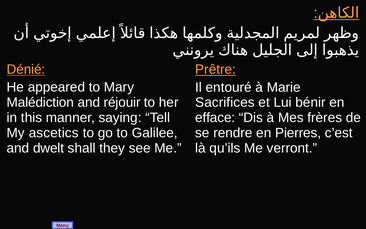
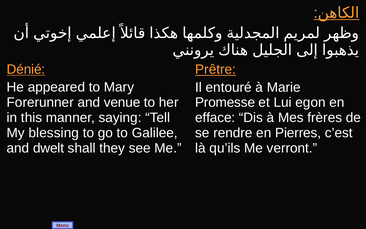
Malédiction: Malédiction -> Forerunner (40, 102)
réjouir: réjouir -> venue (122, 102)
Sacrifices: Sacrifices -> Promesse (225, 102)
bénir: bénir -> egon (311, 102)
ascetics: ascetics -> blessing (54, 133)
